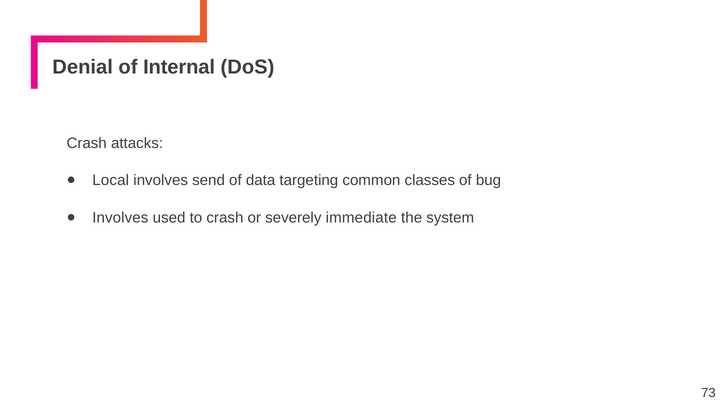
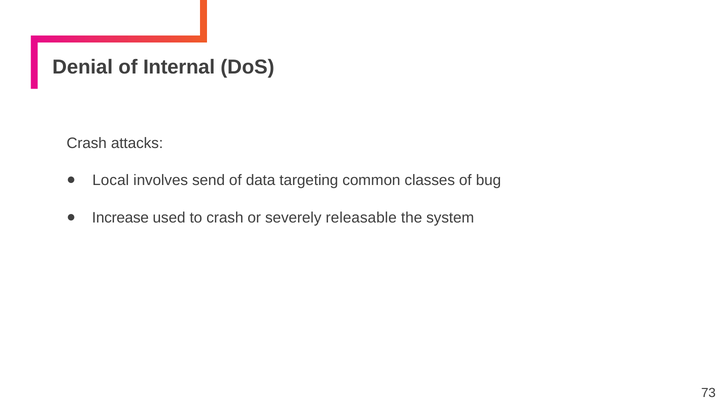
Involves: Involves -> Increase (120, 218)
immediate: immediate -> releasable (361, 218)
